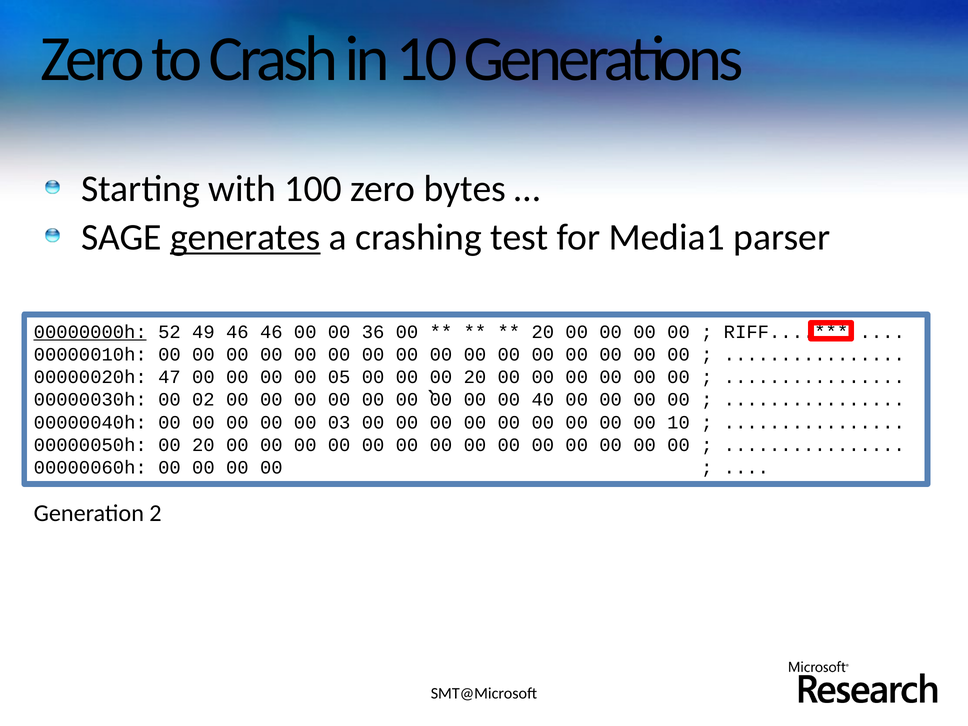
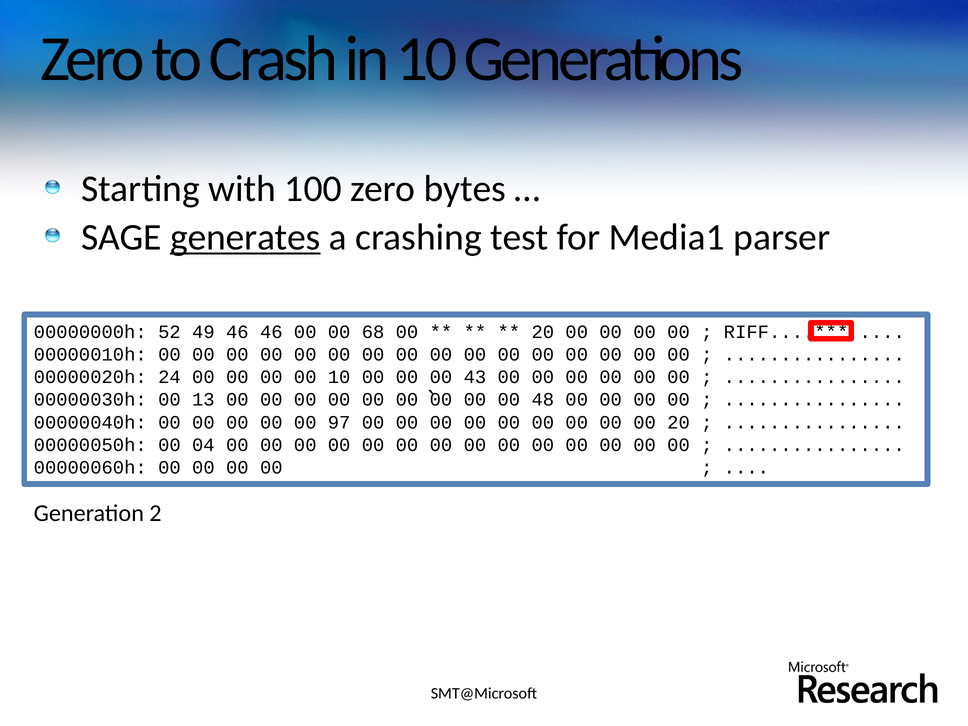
00000000h underline: present -> none (90, 332)
36: 36 -> 68 (373, 332)
47: 47 -> 24 (169, 377)
00 05: 05 -> 10 (339, 377)
00 00 20: 20 -> 43 (475, 377)
02: 02 -> 13 (203, 400)
40: 40 -> 48 (543, 400)
03: 03 -> 97 (339, 422)
00 10: 10 -> 20 (679, 422)
00000050h 00 20: 20 -> 04 (203, 445)
